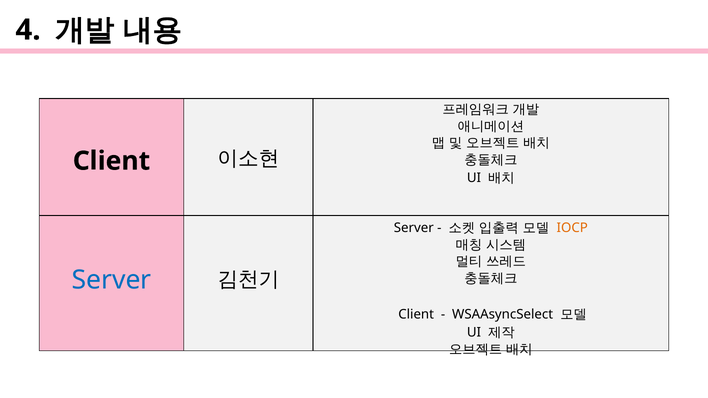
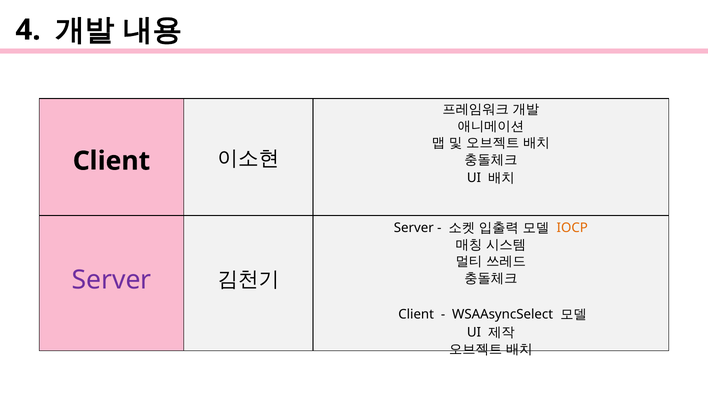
Server colour: blue -> purple (111, 280)
